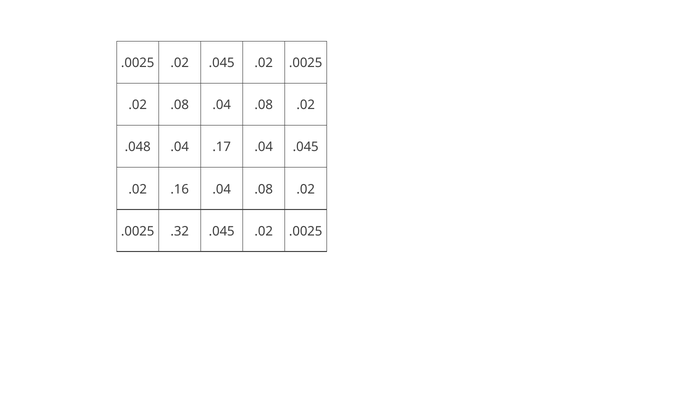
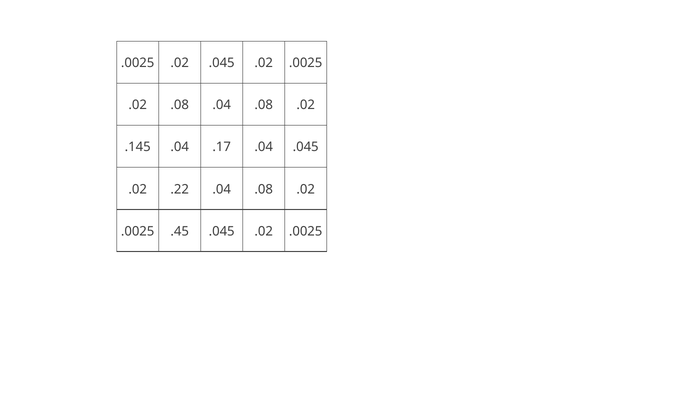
.048: .048 -> .145 (138, 147)
.16: .16 -> .22 (180, 189)
.32: .32 -> .45 (180, 231)
